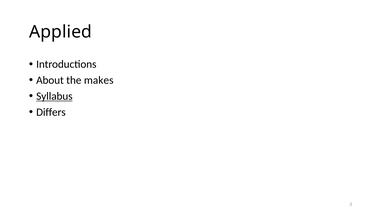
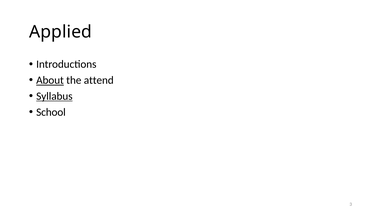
About underline: none -> present (50, 80)
makes: makes -> attend (99, 80)
Differs: Differs -> School (51, 112)
